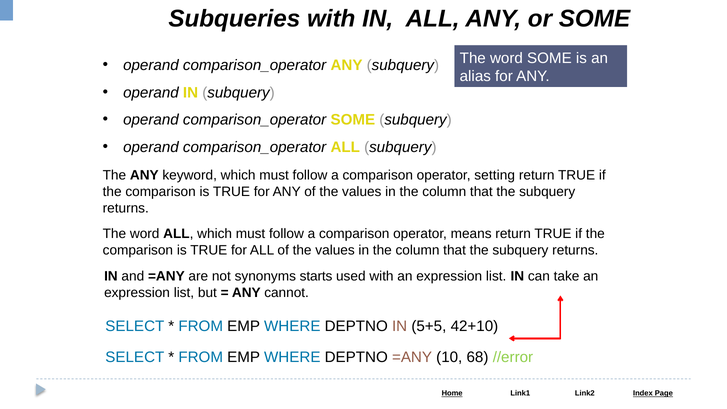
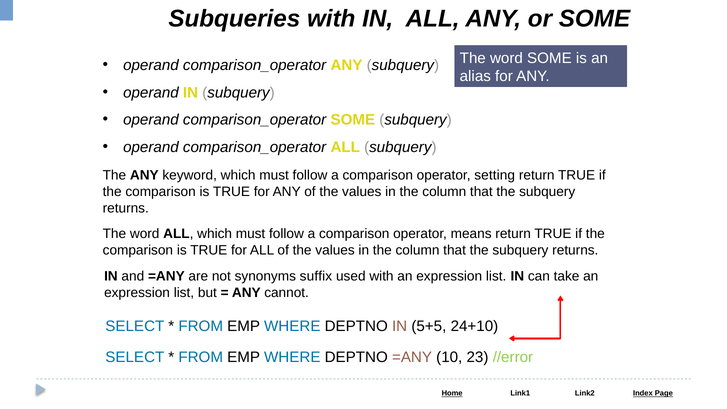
starts: starts -> suffix (316, 276)
42+10: 42+10 -> 24+10 (474, 326)
68: 68 -> 23 (478, 357)
